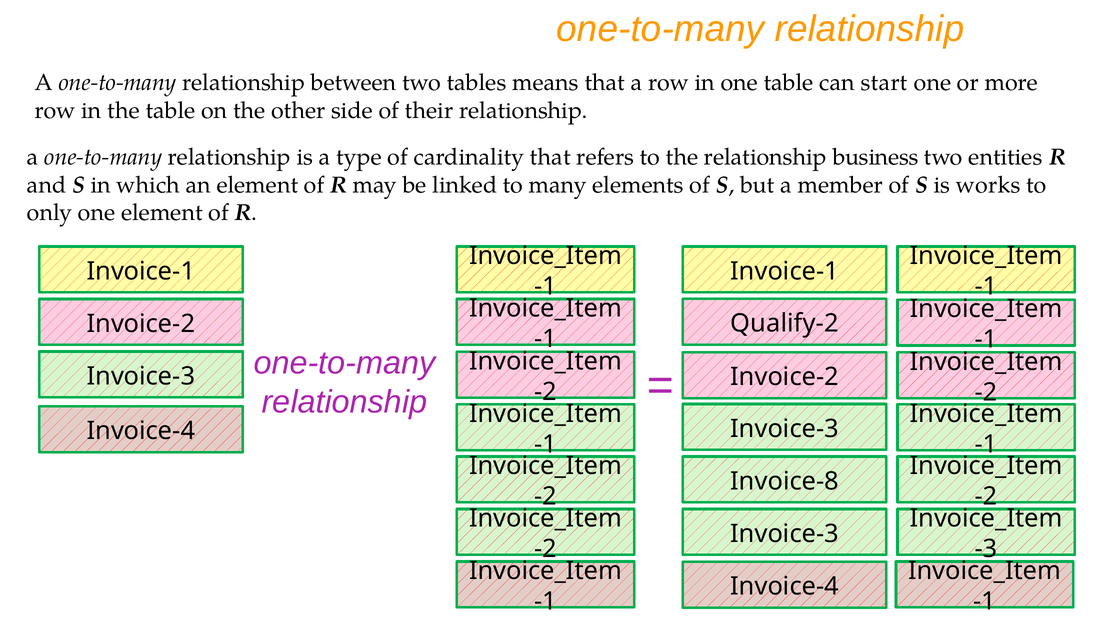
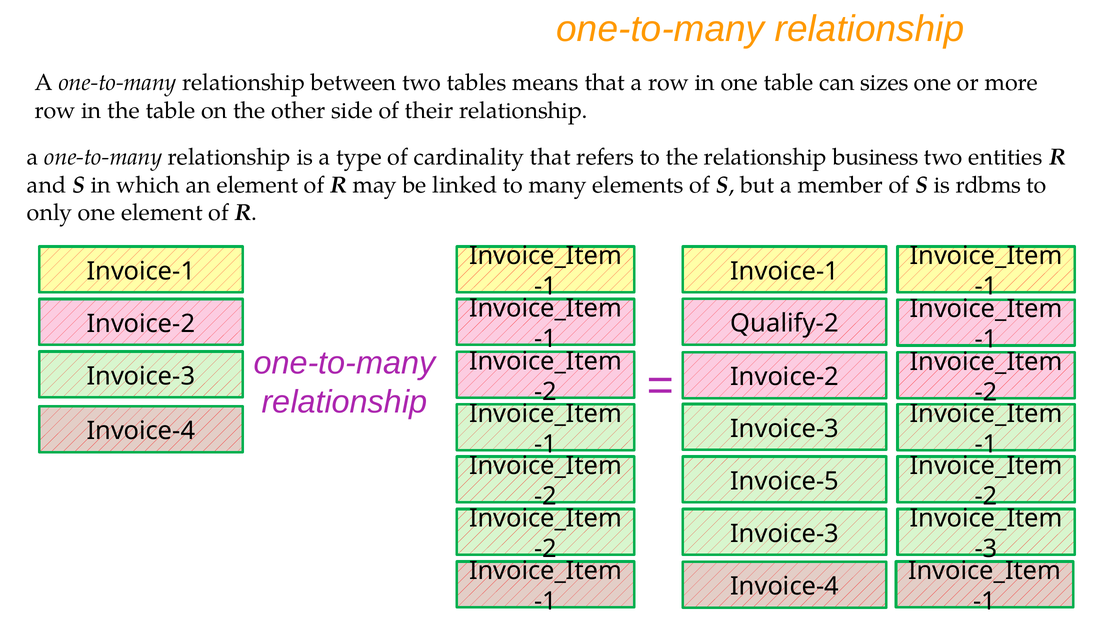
start: start -> sizes (884, 83)
works: works -> rdbms (988, 185)
Invoice-8: Invoice-8 -> Invoice-5 (785, 482)
